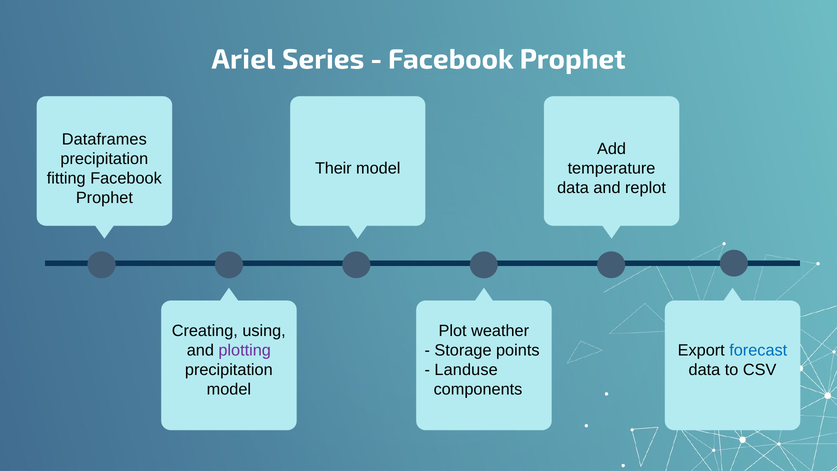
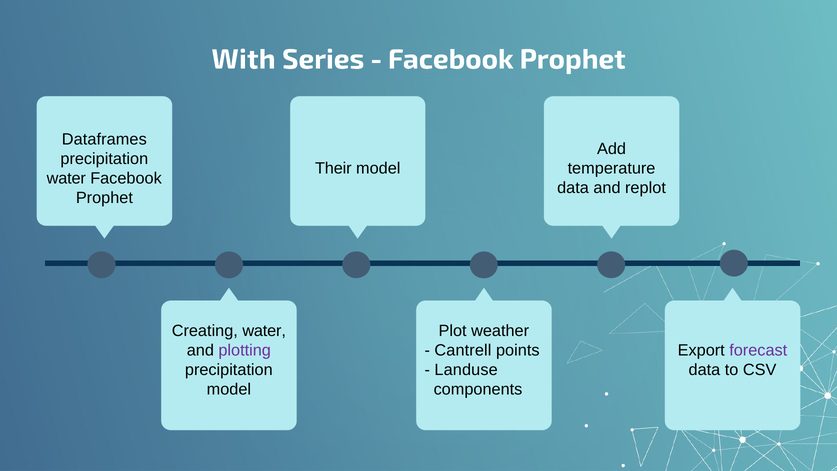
Ariel: Ariel -> With (243, 59)
fitting: fitting -> water (66, 178)
Creating using: using -> water (264, 331)
Storage: Storage -> Cantrell (463, 350)
forecast colour: blue -> purple (758, 350)
